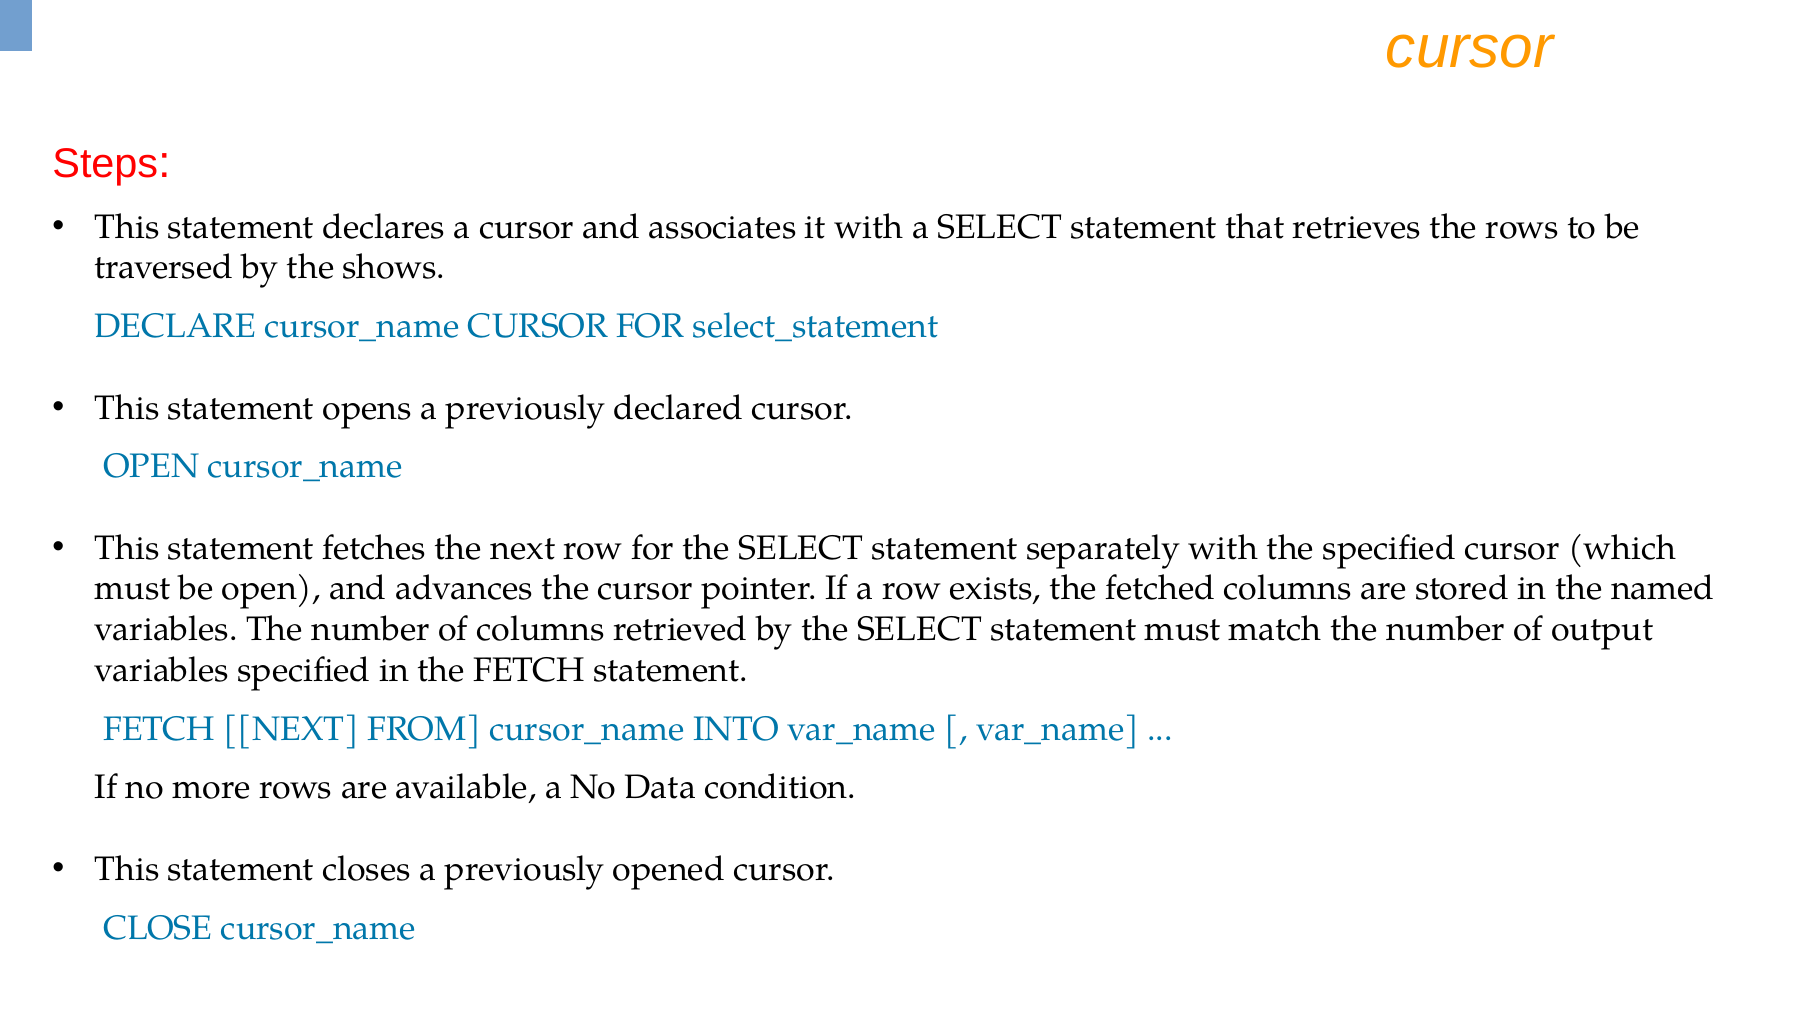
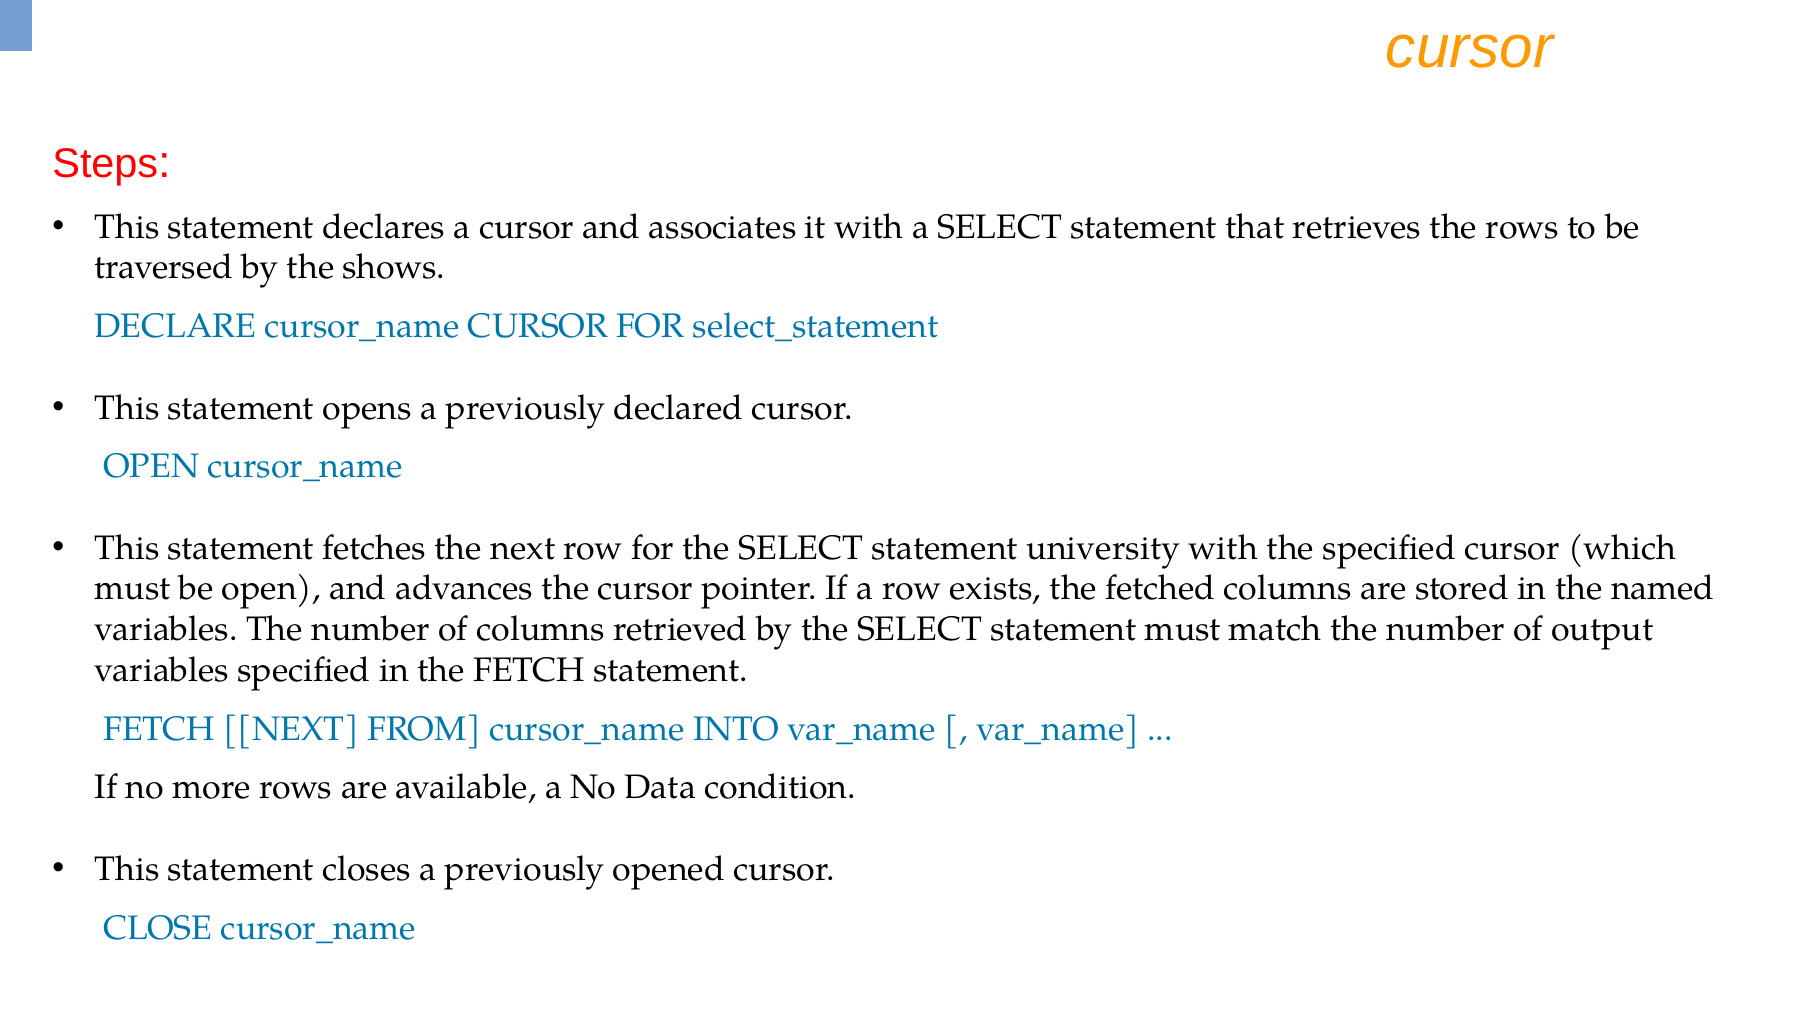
separately: separately -> university (1103, 548)
